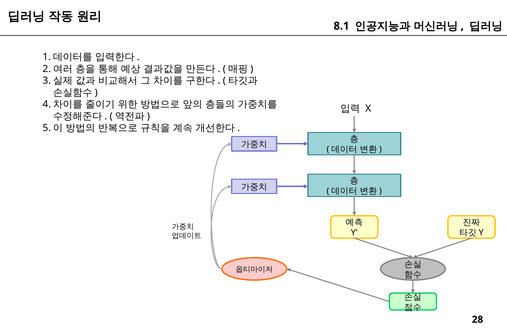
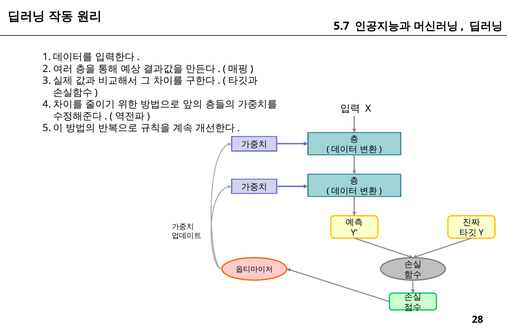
8.1: 8.1 -> 5.7 (341, 26)
